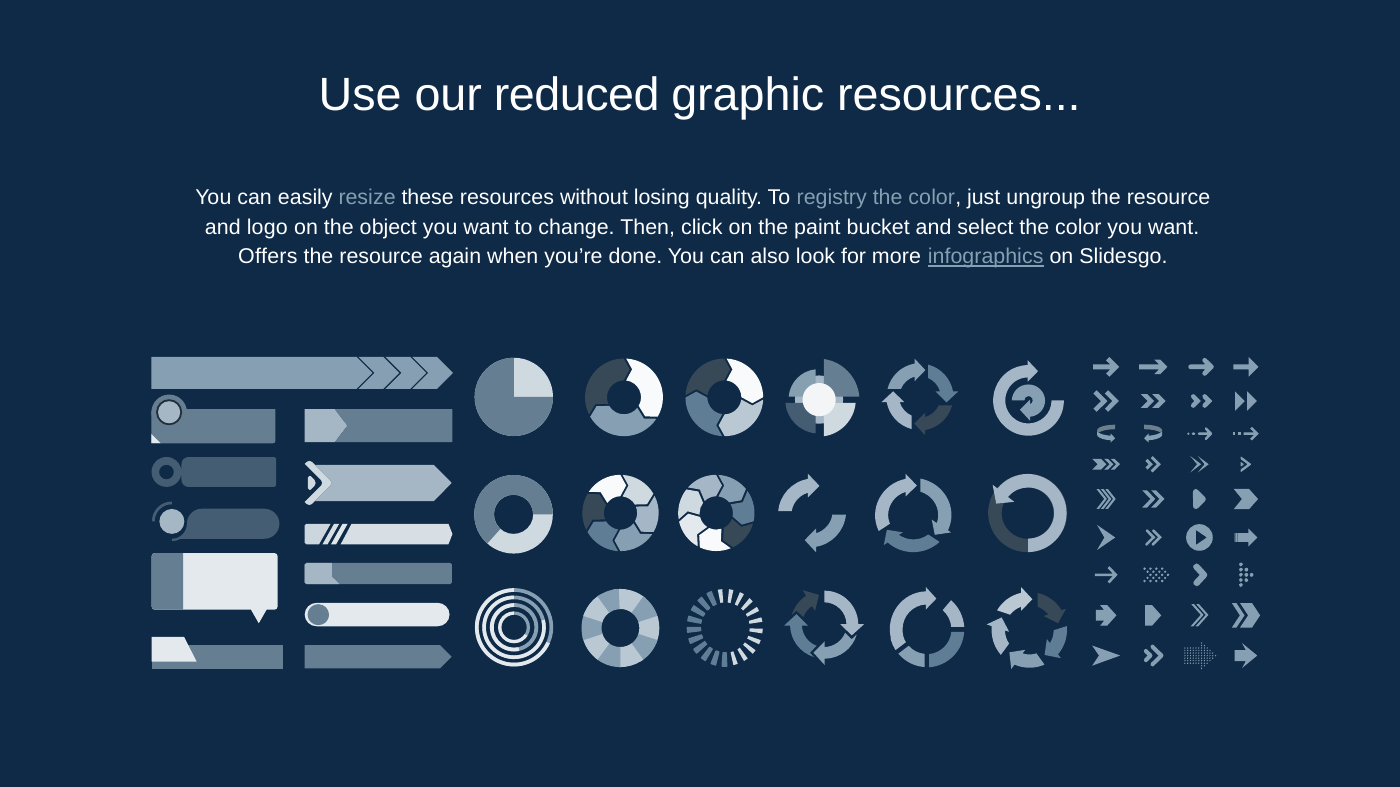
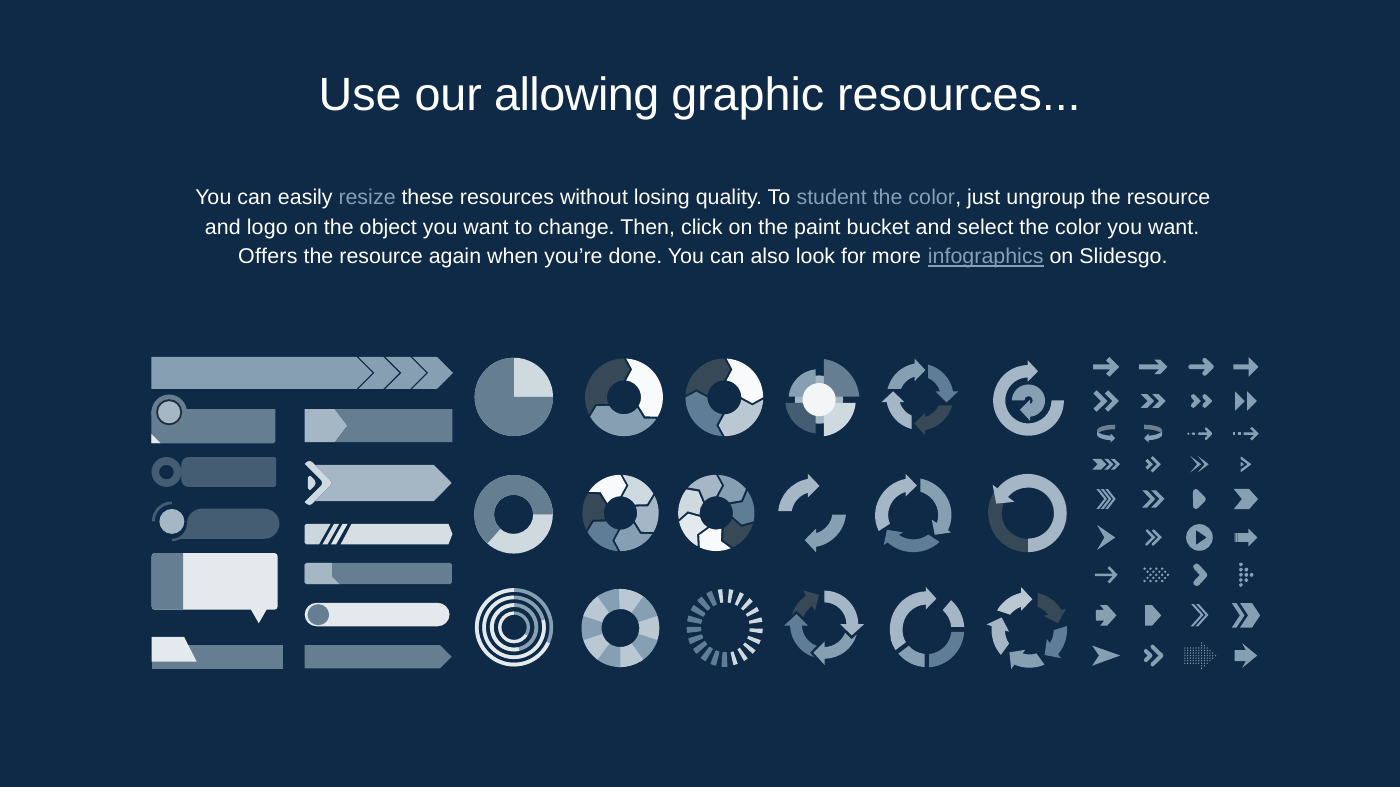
reduced: reduced -> allowing (577, 95)
registry: registry -> student (832, 198)
